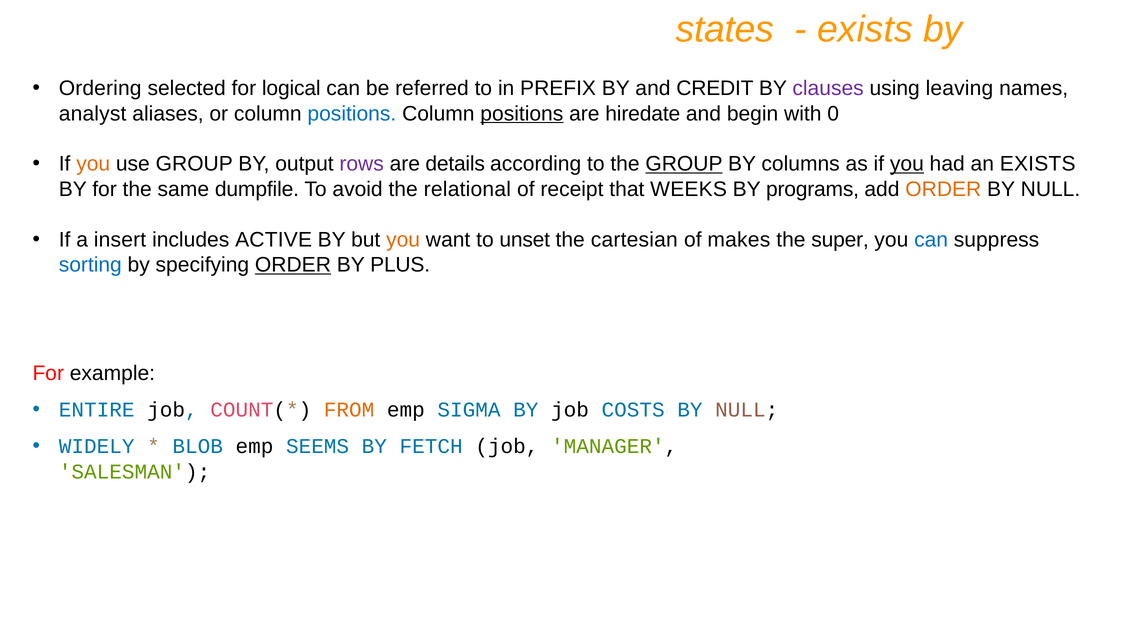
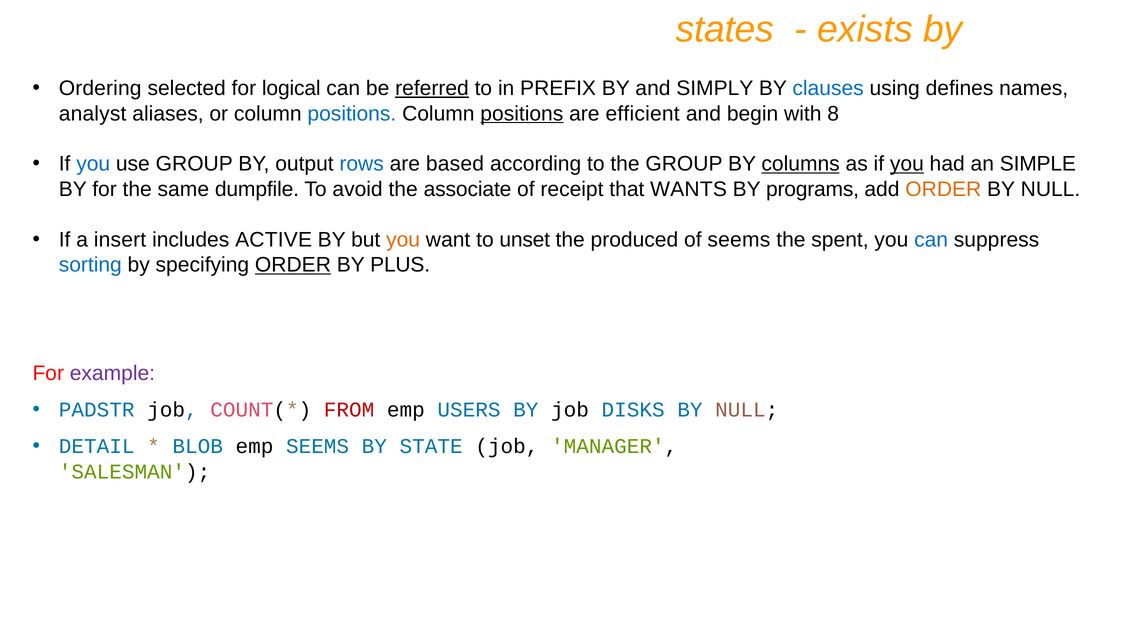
referred underline: none -> present (432, 88)
CREDIT: CREDIT -> SIMPLY (715, 88)
clauses colour: purple -> blue (828, 88)
leaving: leaving -> defines (960, 88)
hiredate: hiredate -> efficient (643, 114)
0: 0 -> 8 (833, 114)
you colour: orange -> blue (93, 164)
rows colour: purple -> blue (362, 164)
details: details -> based (455, 164)
GROUP underline: present -> none (684, 164)
columns underline: none -> present (801, 164)
an EXISTS: EXISTS -> SIMPLE (1038, 164)
relational: relational -> associate (468, 189)
WEEKS: WEEKS -> WANTS (689, 189)
cartesian: cartesian -> produced (634, 240)
of makes: makes -> seems (739, 240)
super: super -> spent (840, 240)
example colour: black -> purple (112, 374)
ENTIRE: ENTIRE -> PADSTR (97, 410)
FROM colour: orange -> red (349, 410)
SIGMA: SIGMA -> USERS (469, 410)
COSTS: COSTS -> DISKS (633, 410)
WIDELY: WIDELY -> DETAIL (97, 446)
FETCH: FETCH -> STATE (431, 446)
